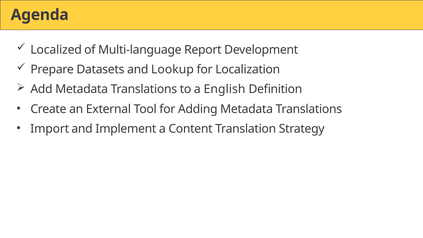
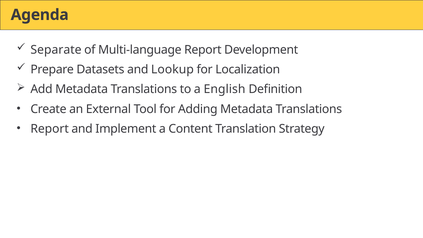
Localized: Localized -> Separate (56, 50)
Import: Import -> Report (50, 129)
